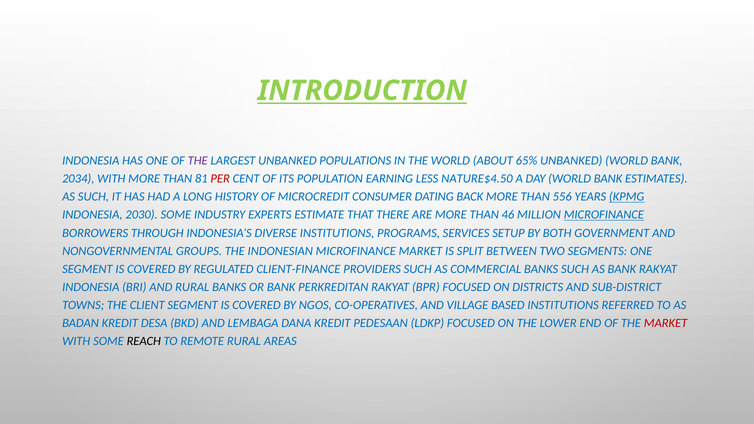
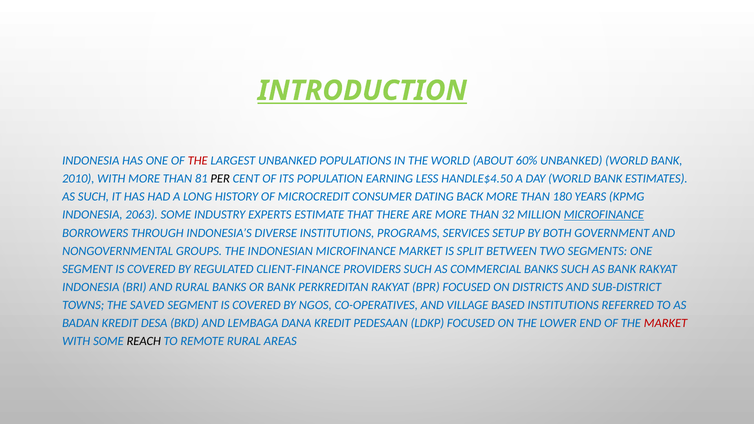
THE colour: purple -> red (198, 161)
65%: 65% -> 60% (527, 161)
2034: 2034 -> 2010 (78, 179)
PER colour: red -> black (220, 179)
NATURE$4.50: NATURE$4.50 -> HANDLE$4.50 (477, 179)
556: 556 -> 180 (562, 197)
KPMG underline: present -> none (627, 197)
2030: 2030 -> 2063 (142, 215)
46: 46 -> 32 (508, 215)
CLIENT: CLIENT -> SAVED (147, 305)
